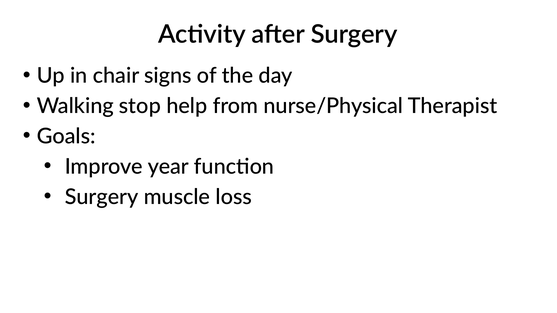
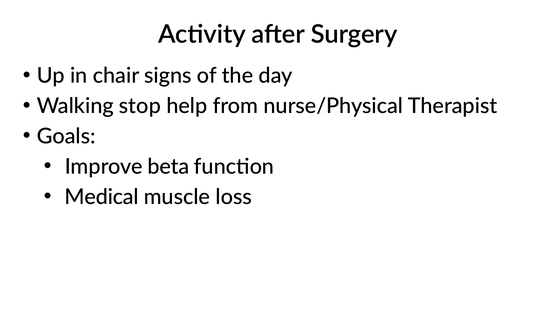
year: year -> beta (168, 167)
Surgery: Surgery -> Medical (102, 197)
